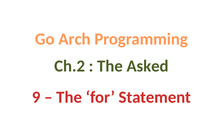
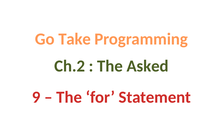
Arch: Arch -> Take (75, 39)
